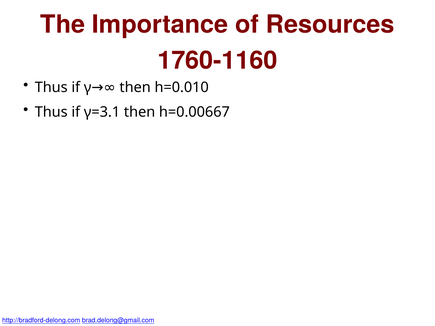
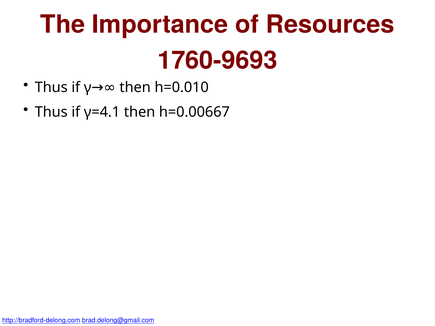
1760-1160: 1760-1160 -> 1760-9693 (217, 61)
γ=3.1: γ=3.1 -> γ=4.1 (102, 112)
